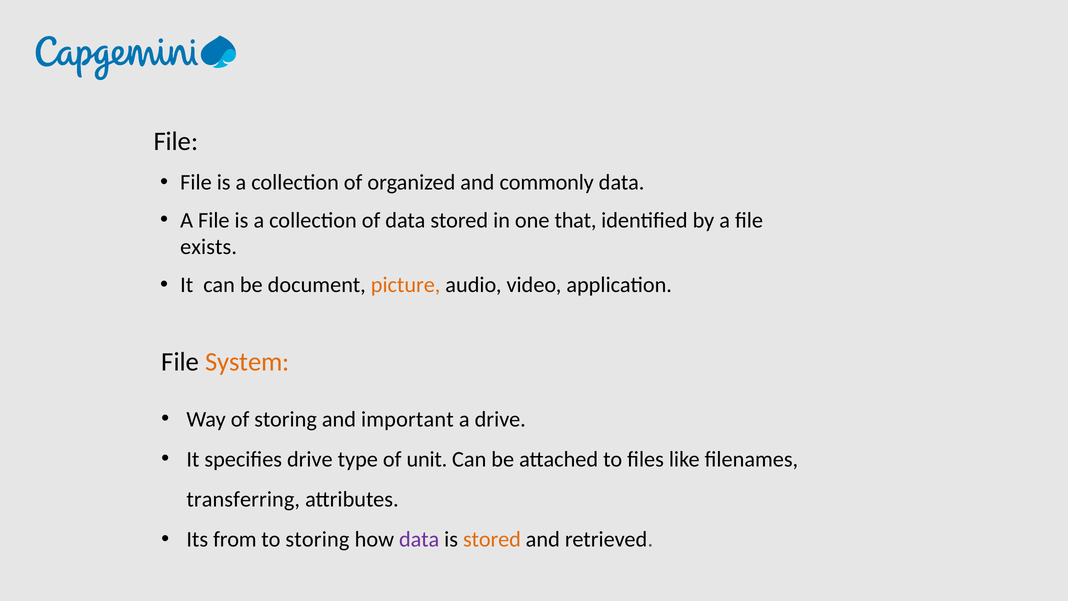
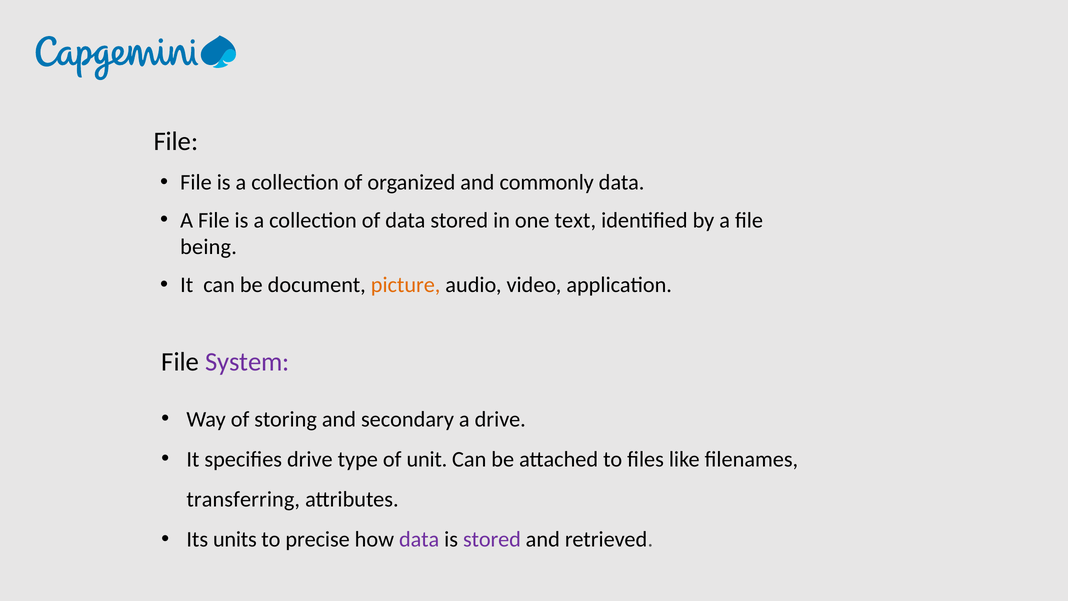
that: that -> text (575, 220)
exists: exists -> being (209, 247)
System colour: orange -> purple (247, 362)
important: important -> secondary (407, 419)
from: from -> units (235, 539)
to storing: storing -> precise (318, 539)
stored colour: orange -> purple (492, 539)
